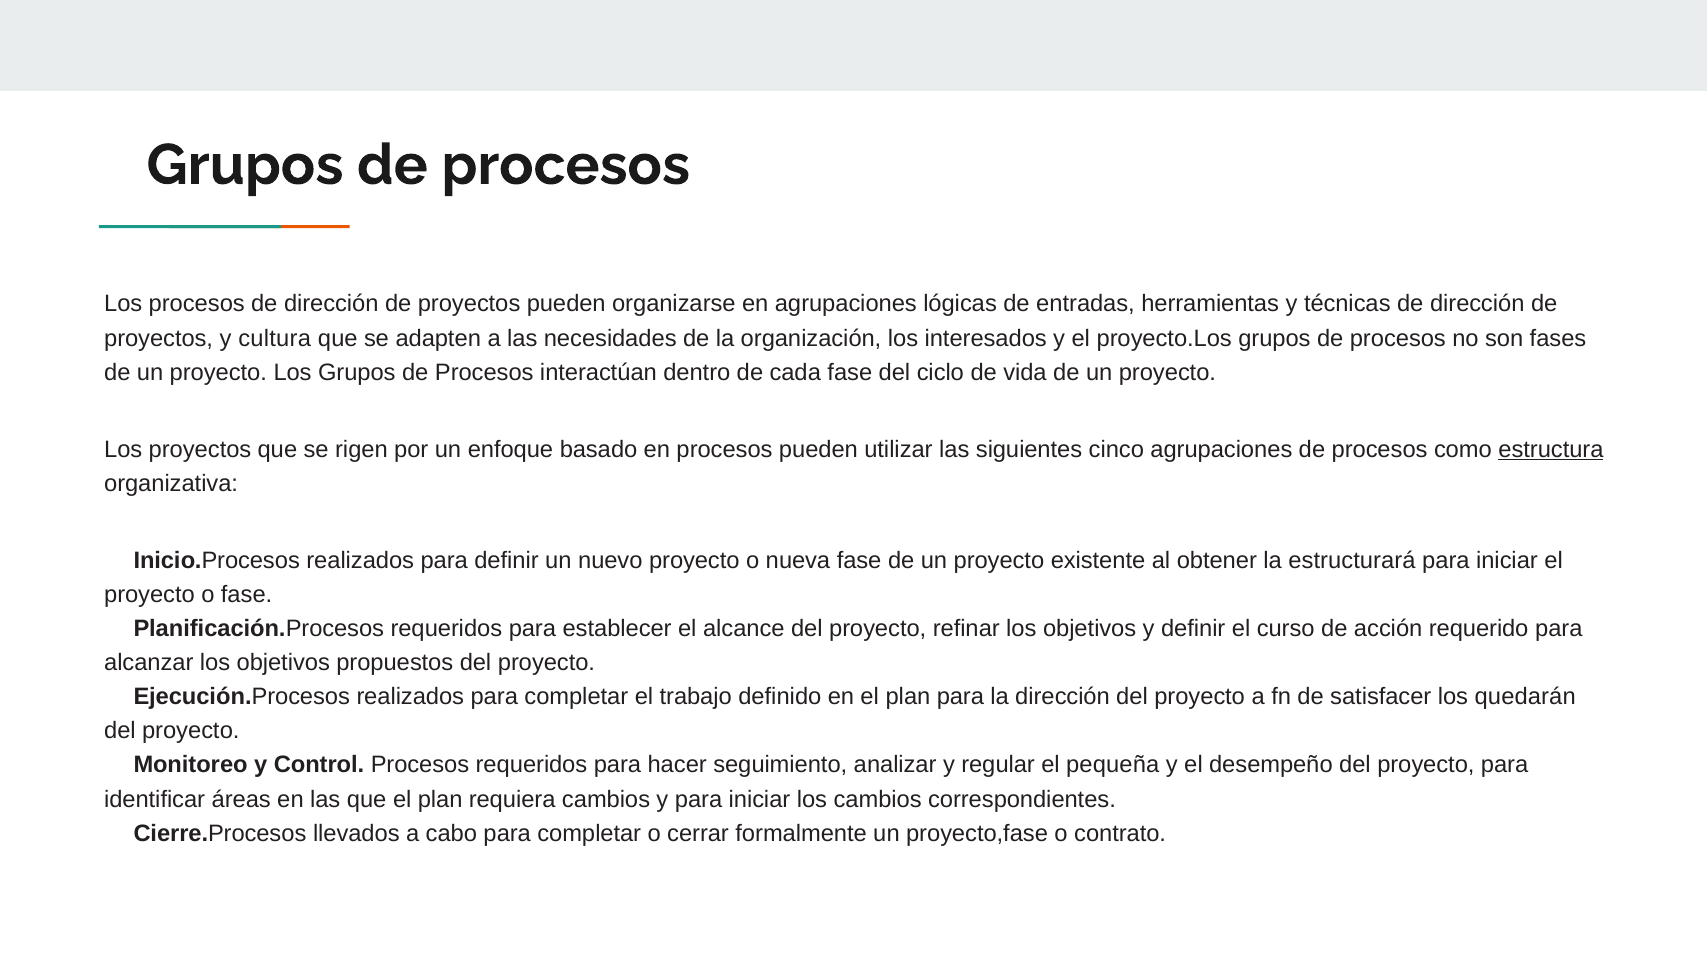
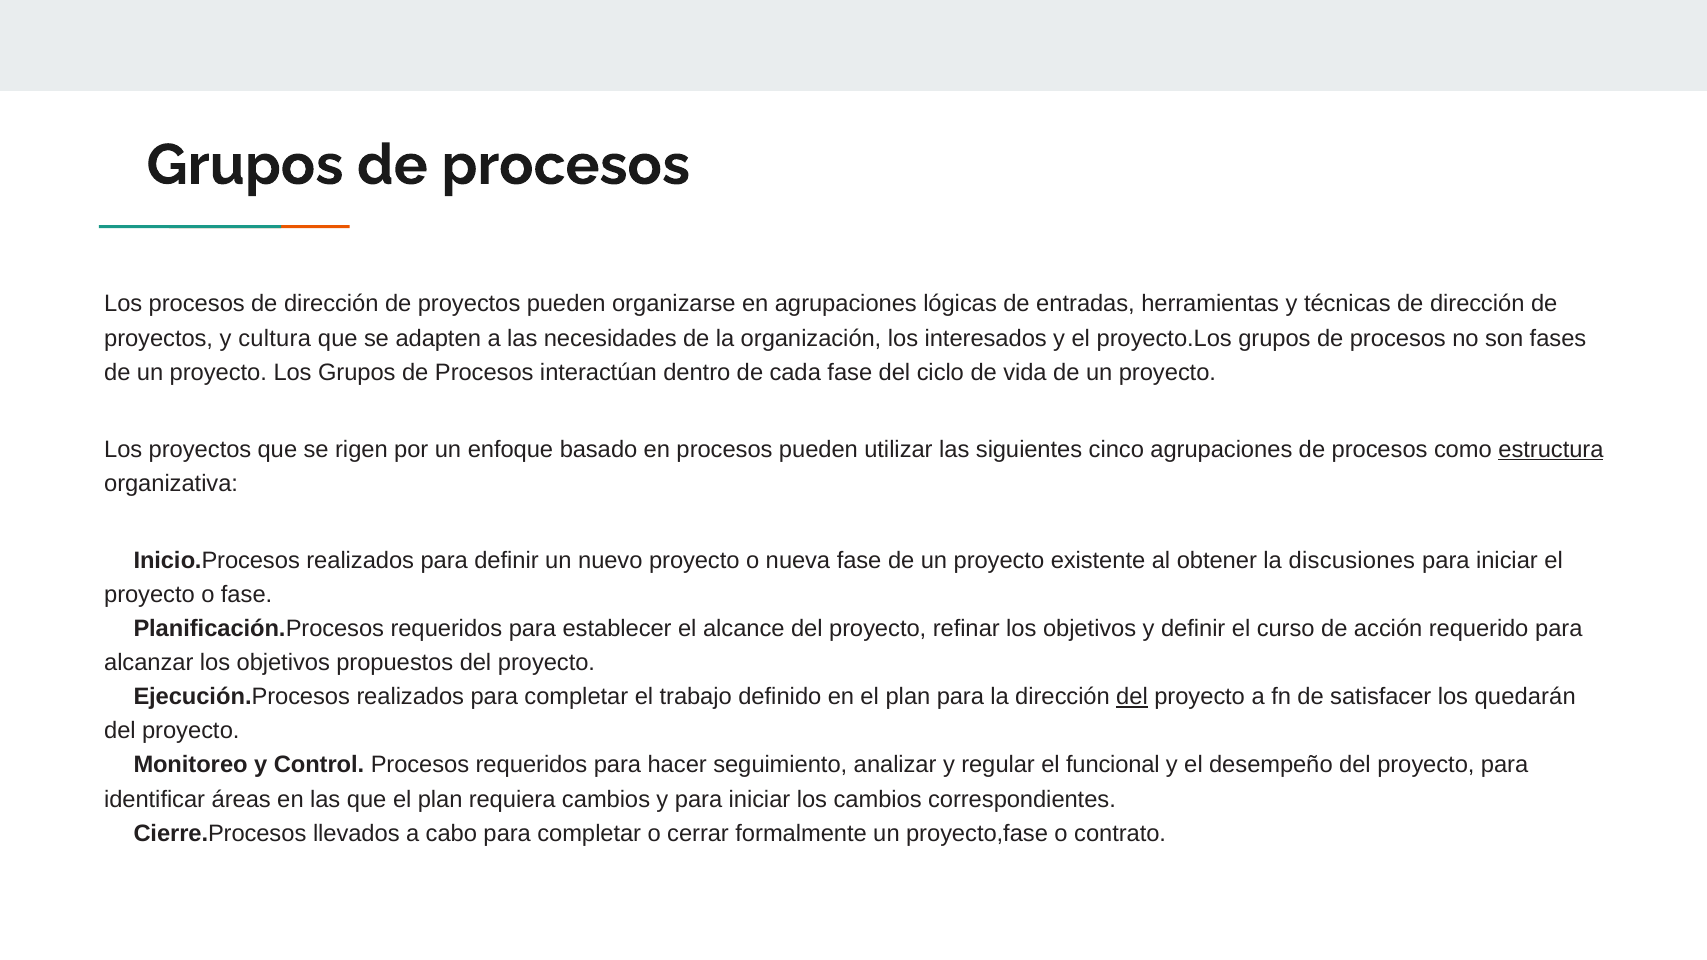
estructurará: estructurará -> discusiones (1352, 560)
del underline: none -> present (1132, 697)
pequeña: pequeña -> funcional (1113, 765)
